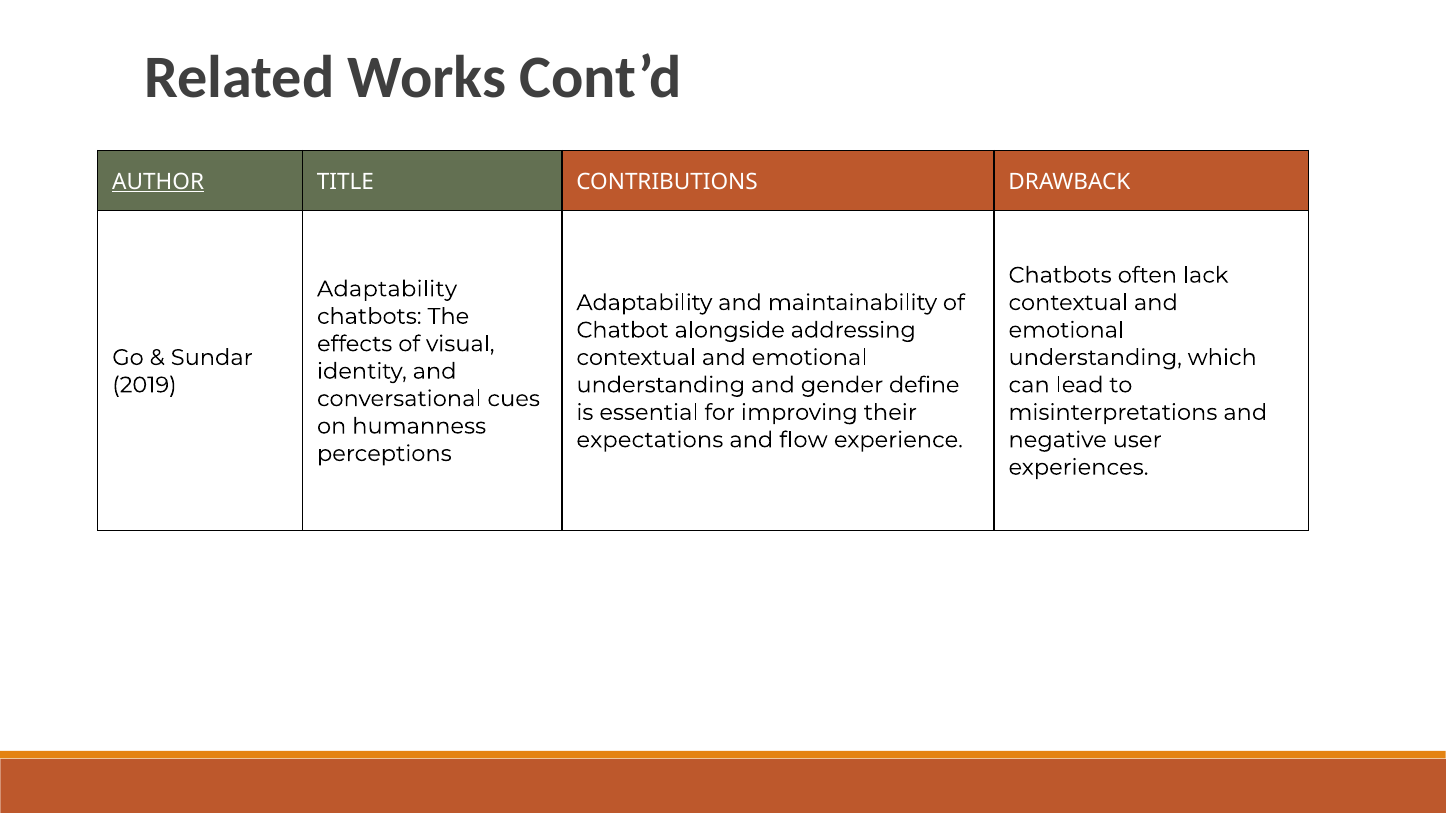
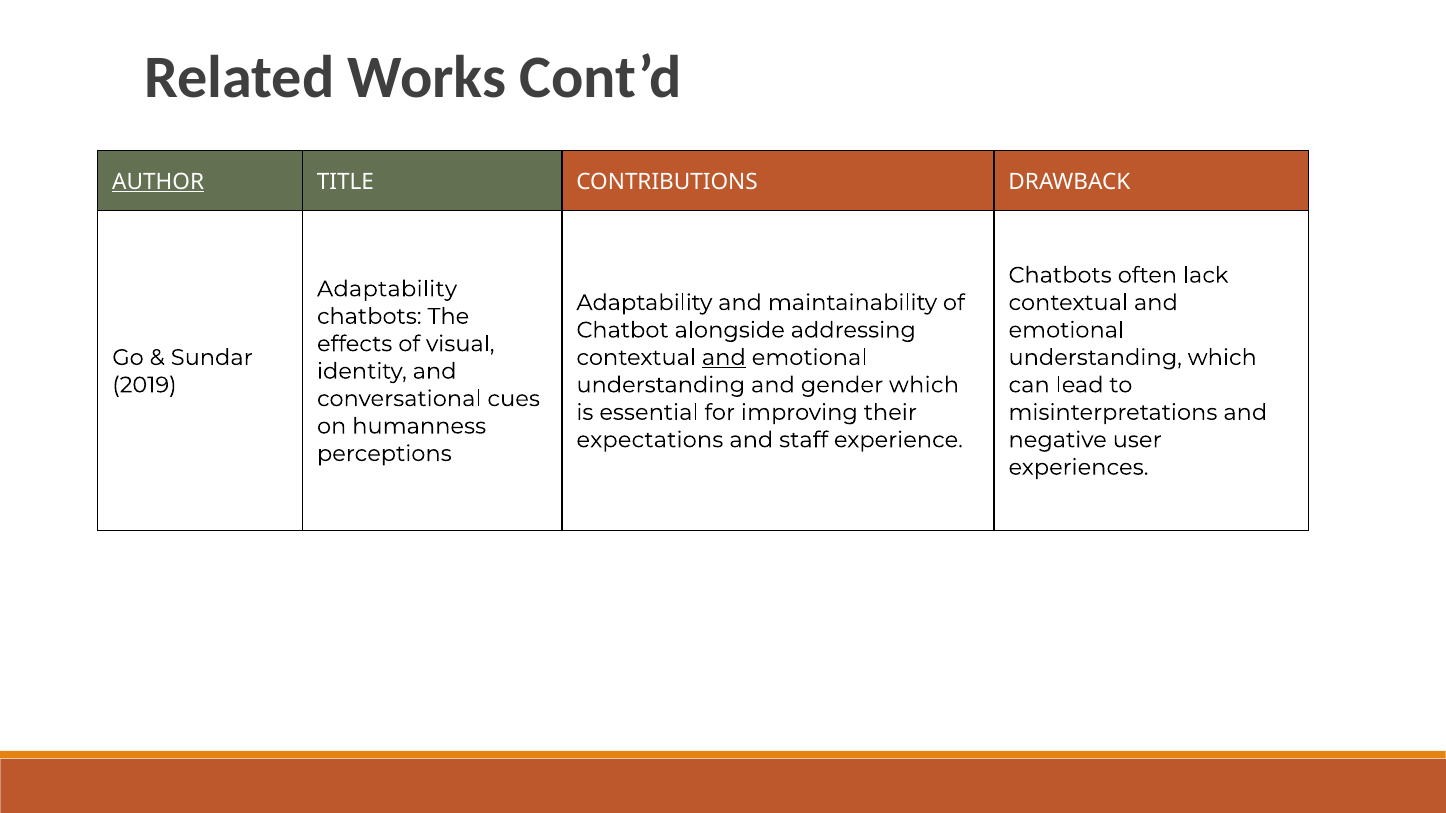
and underline: none -> present (724, 358)
gender define: define -> which (924, 385)
flow: flow -> staff (804, 440)
